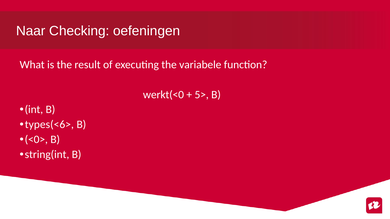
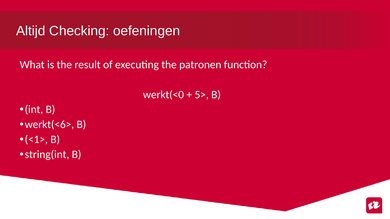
Naar: Naar -> Altijd (31, 31)
variabele: variabele -> patronen (200, 65)
types(<6>: types(<6> -> werkt(<6> (49, 125)
<0>: <0> -> <1> (36, 140)
